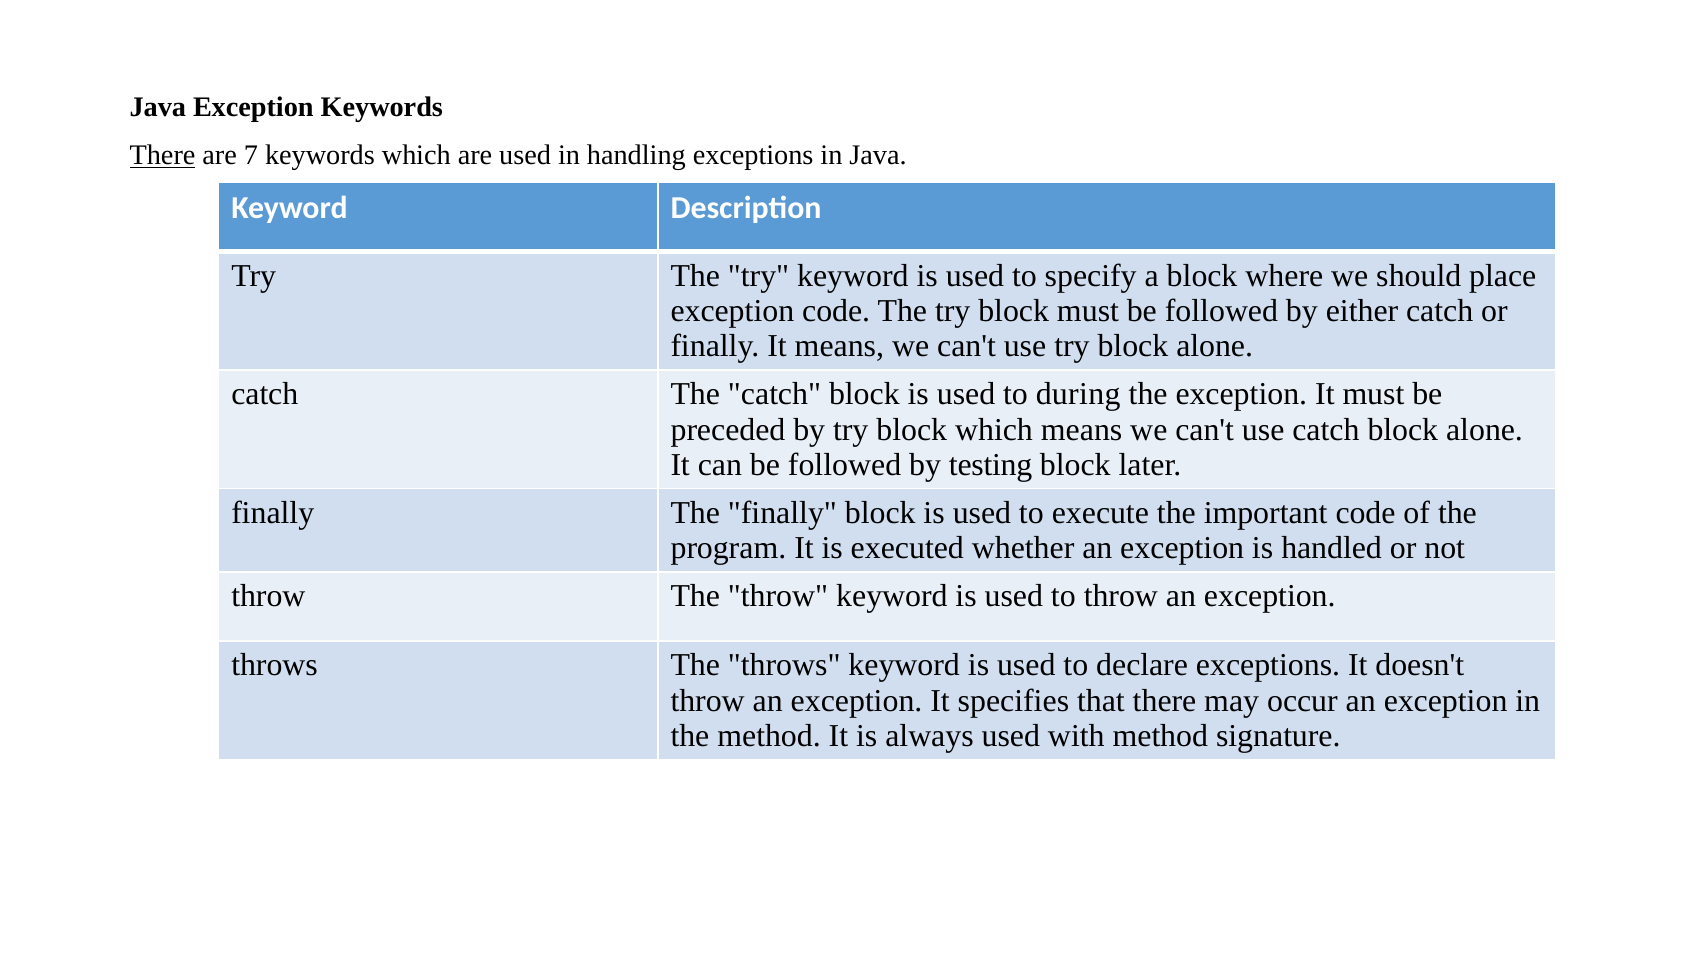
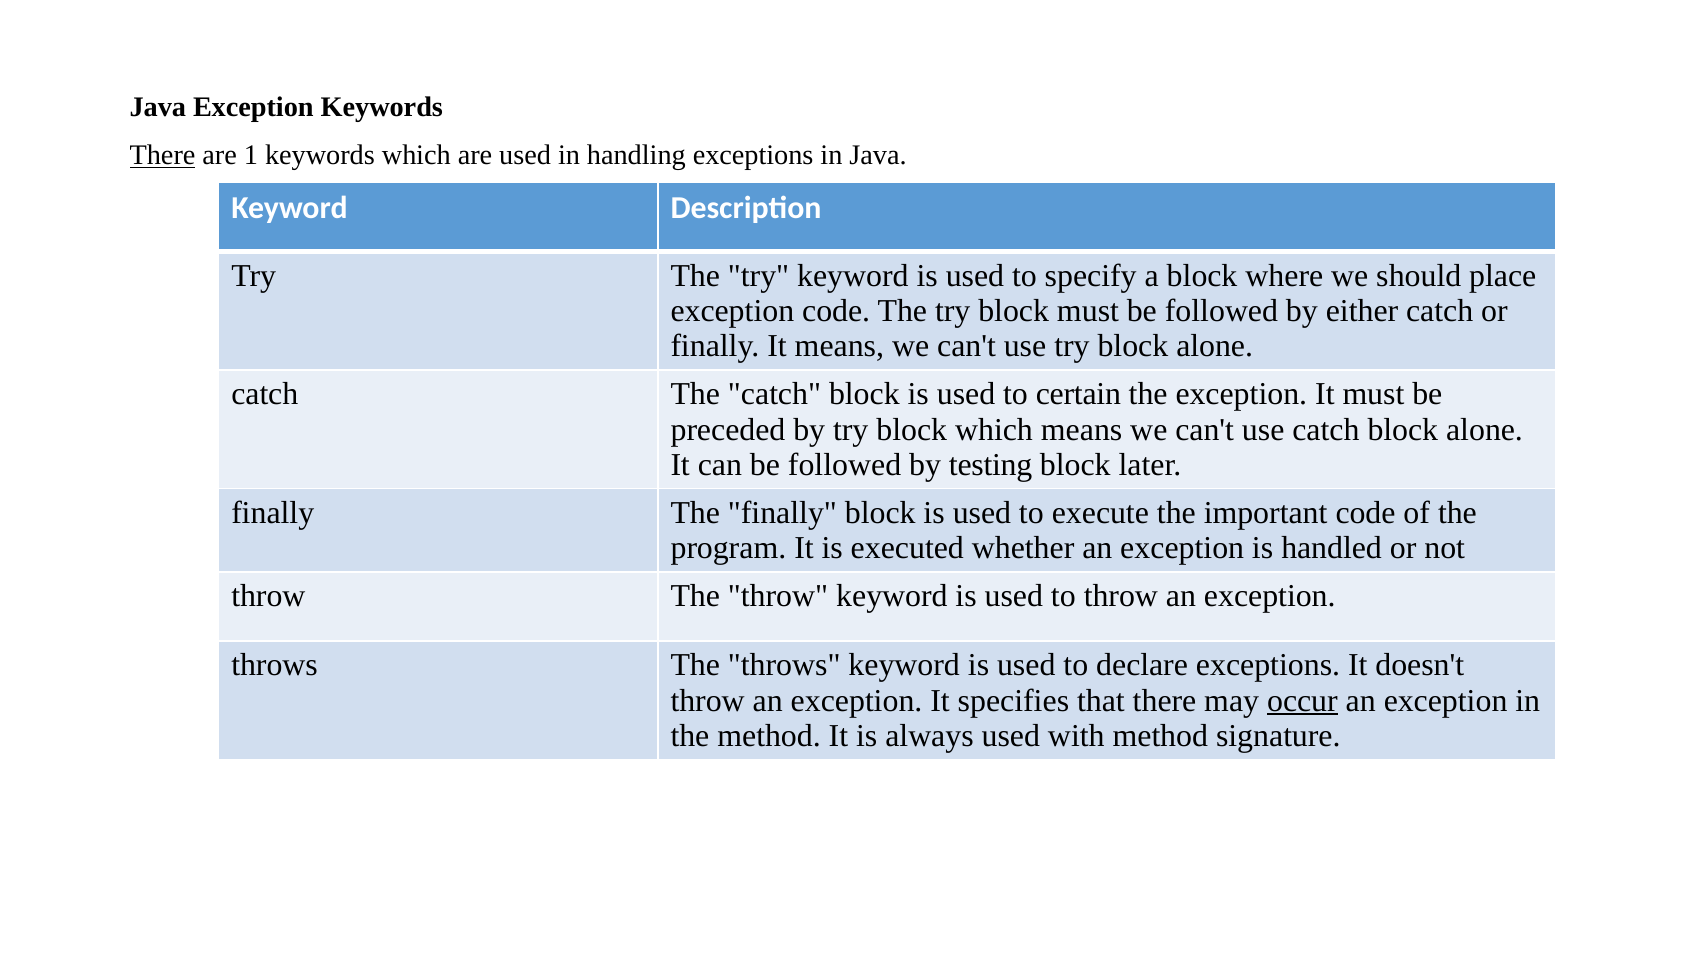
7: 7 -> 1 (251, 155)
during: during -> certain (1078, 394)
occur underline: none -> present (1302, 701)
